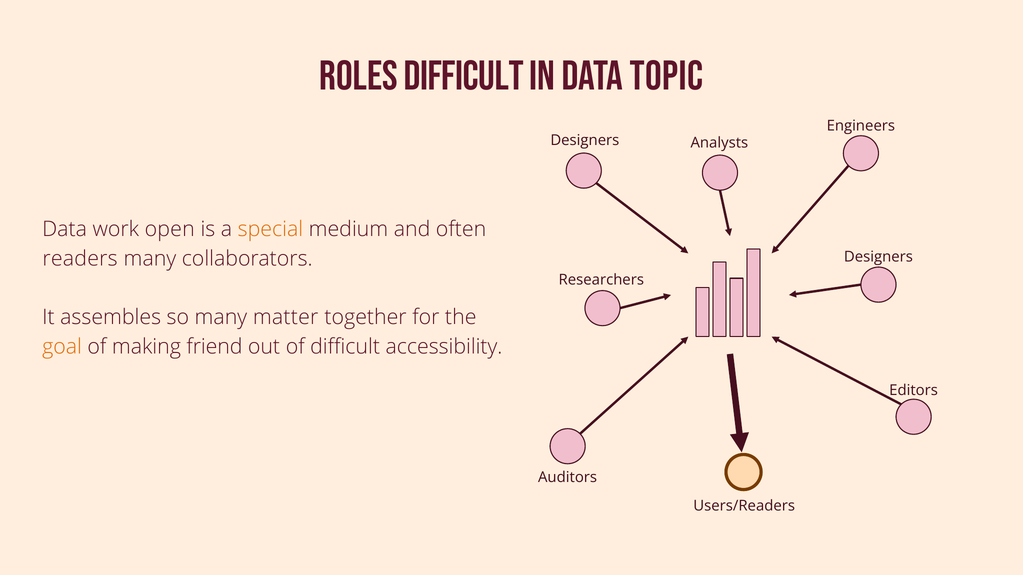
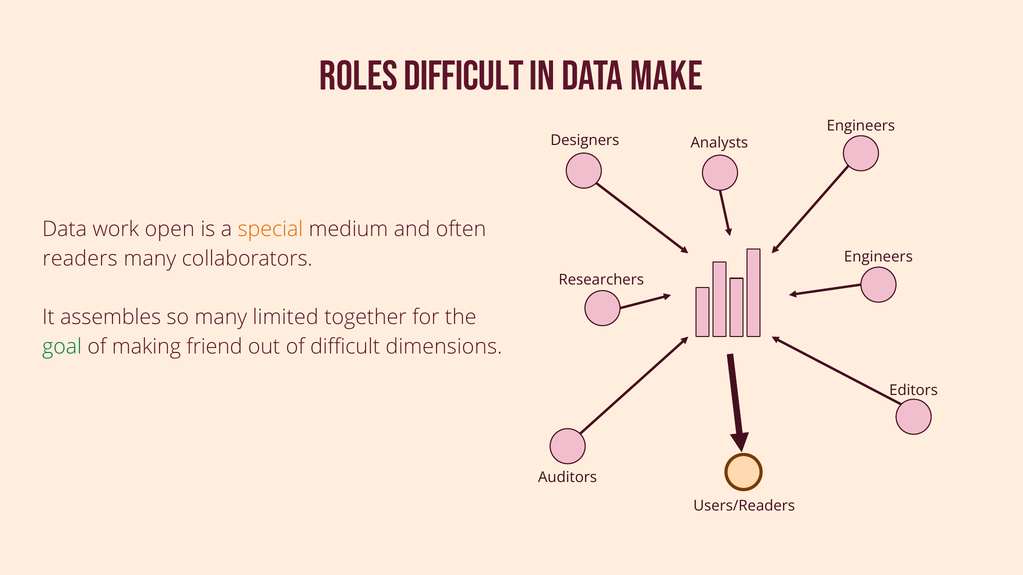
Topic: Topic -> Make (666, 76)
Designers: Designers -> Engineers (878, 257)
matter: matter -> limited (286, 318)
goal colour: orange -> green (62, 347)
accessibility: accessibility -> dimensions (444, 347)
